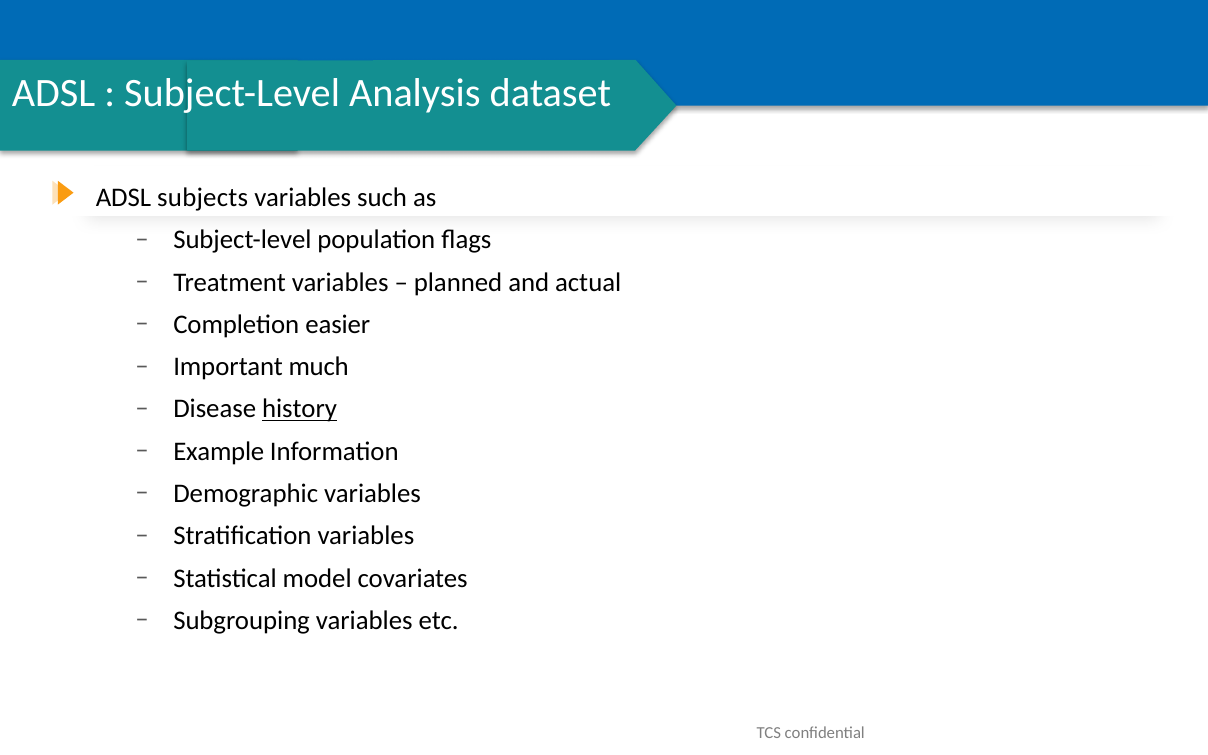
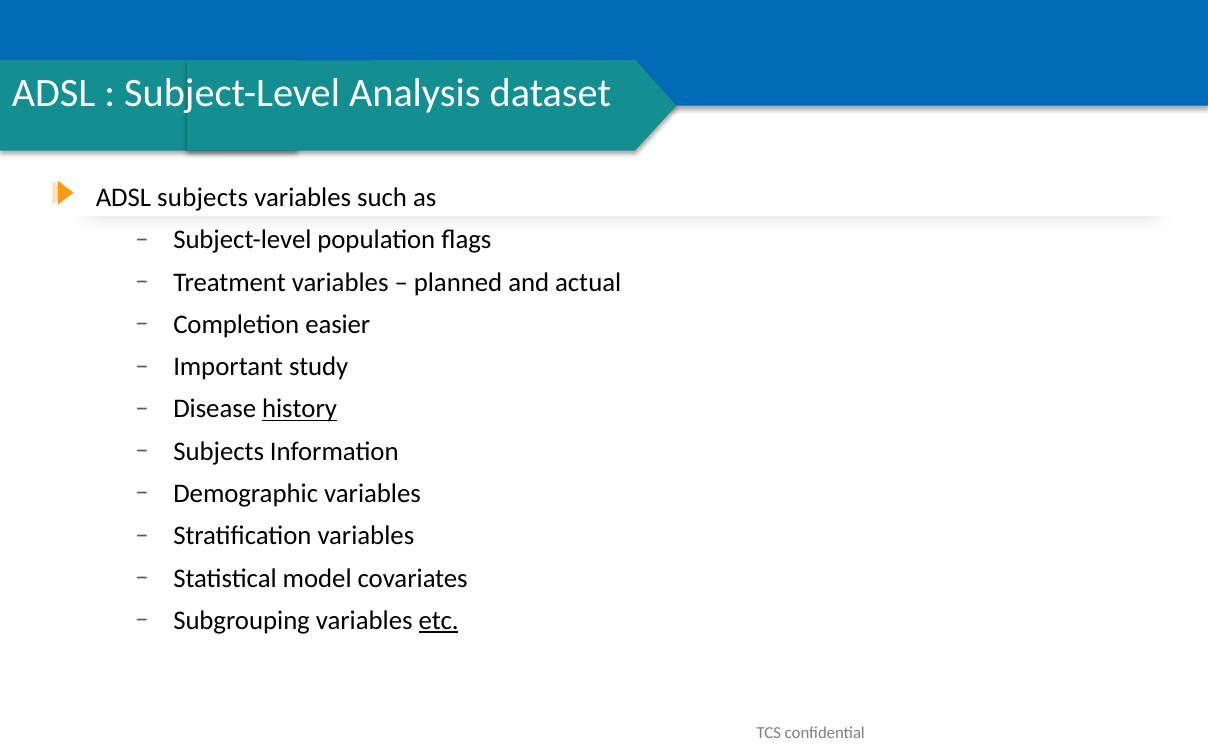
much: much -> study (319, 367)
Example: Example -> Subjects (219, 451)
etc underline: none -> present (439, 621)
